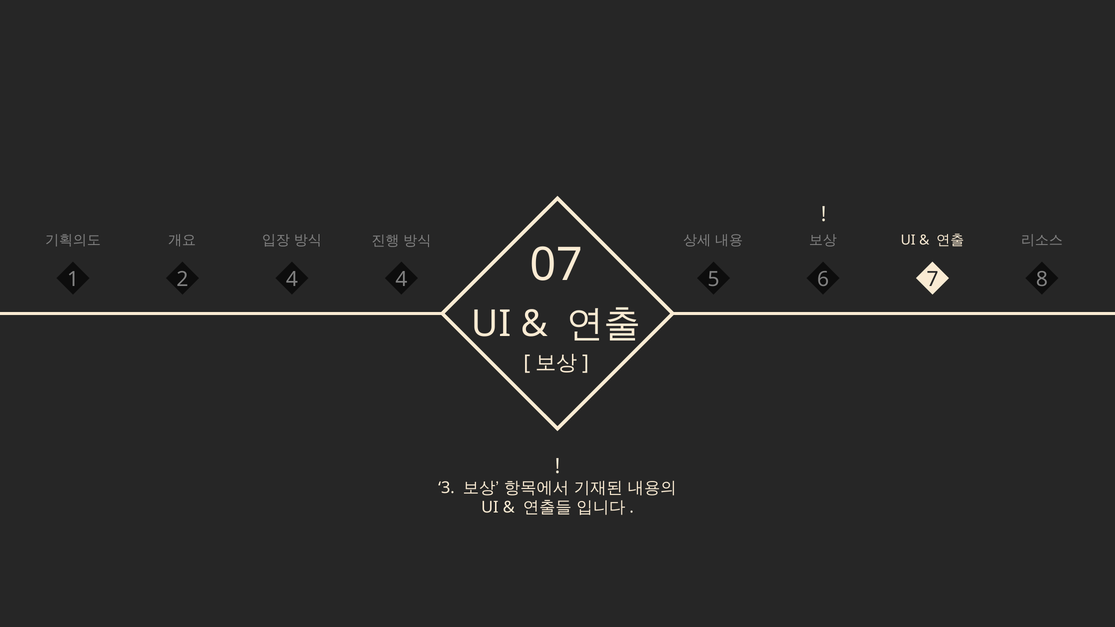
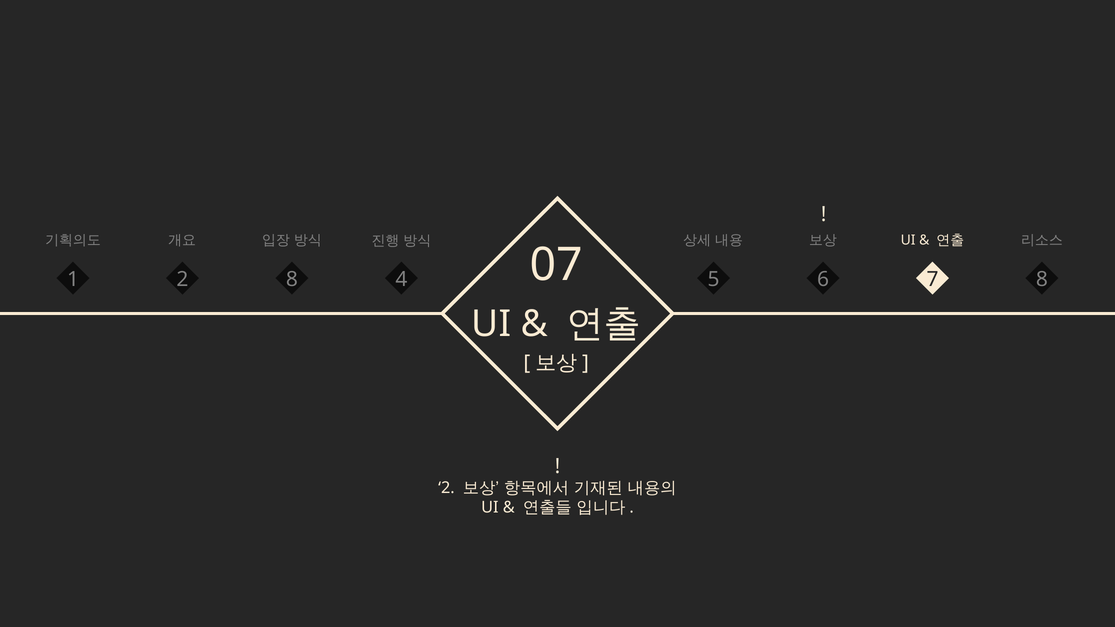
2 4: 4 -> 8 (292, 280)
3: 3 -> 2 (446, 488)
